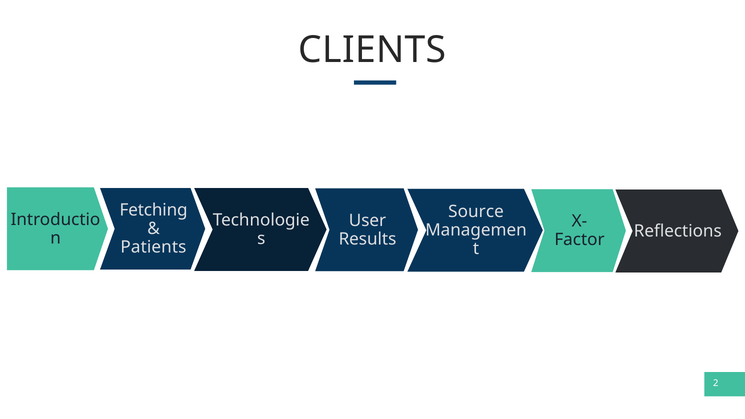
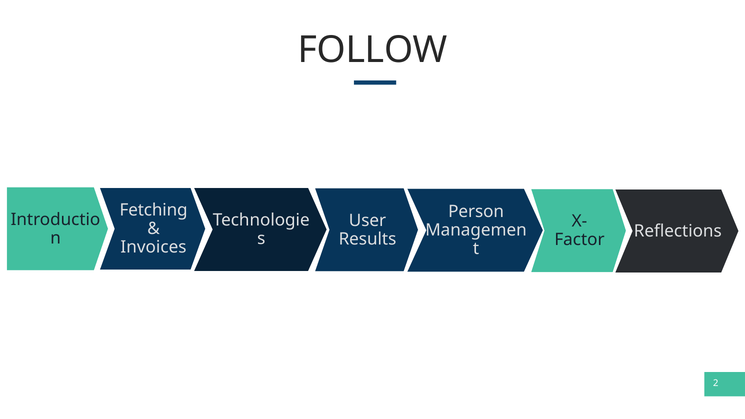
CLIENTS: CLIENTS -> FOLLOW (373, 50)
Source: Source -> Person (476, 212)
Patients: Patients -> Invoices (153, 247)
